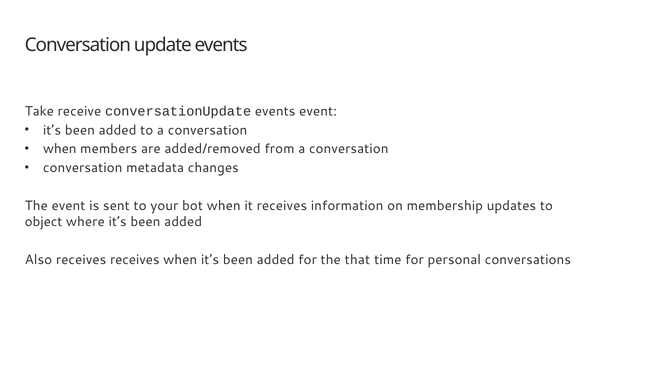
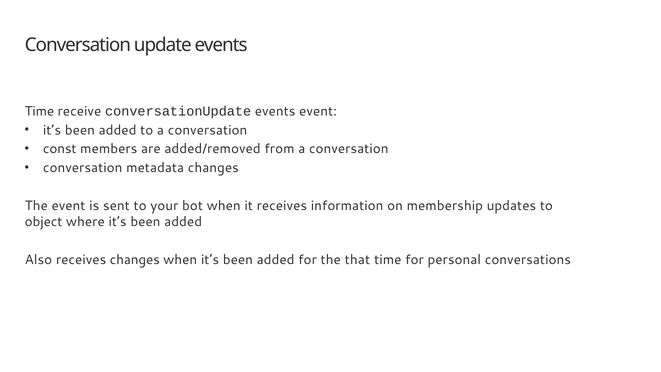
Take: Take -> Time (39, 111)
when: when -> const (60, 149)
receives receives: receives -> changes (135, 260)
